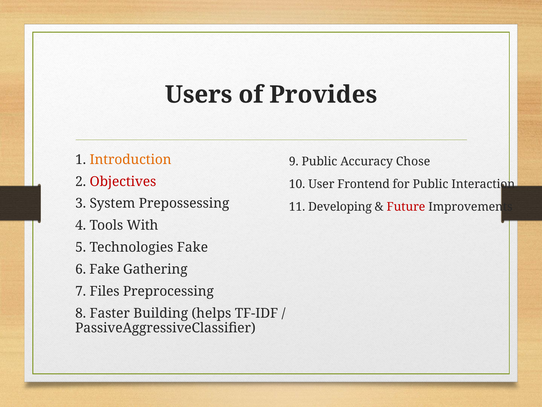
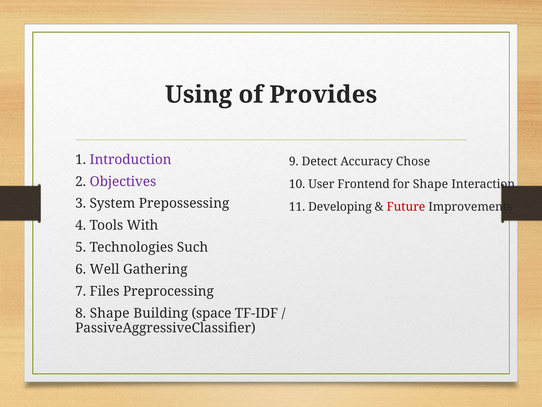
Users: Users -> Using (199, 95)
Introduction colour: orange -> purple (131, 159)
9 Public: Public -> Detect (320, 161)
Objectives colour: red -> purple (123, 181)
for Public: Public -> Shape (430, 184)
Technologies Fake: Fake -> Such (192, 247)
6 Fake: Fake -> Well (105, 269)
8 Faster: Faster -> Shape (110, 313)
helps: helps -> space (211, 313)
